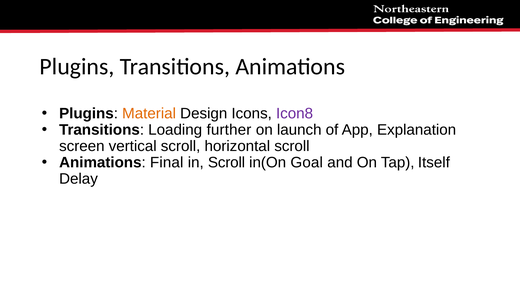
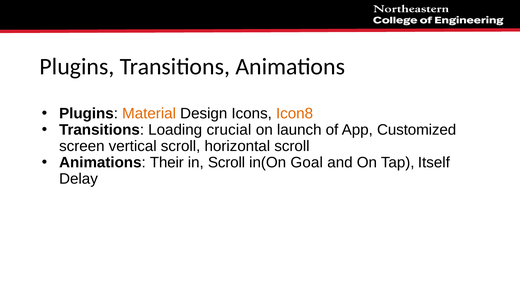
Icon8 colour: purple -> orange (295, 114)
further: further -> crucial (229, 130)
Explanation: Explanation -> Customized (417, 130)
Final: Final -> Their (167, 163)
